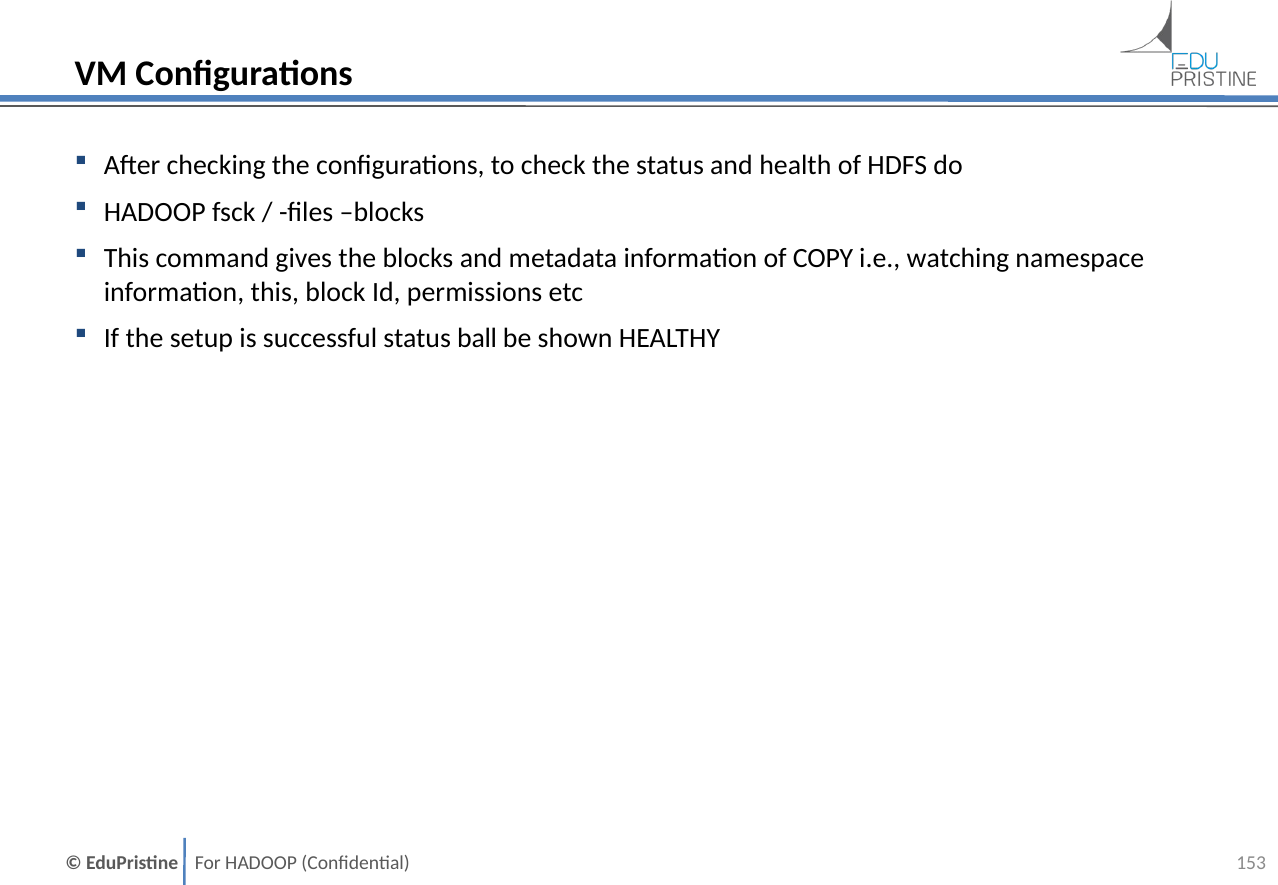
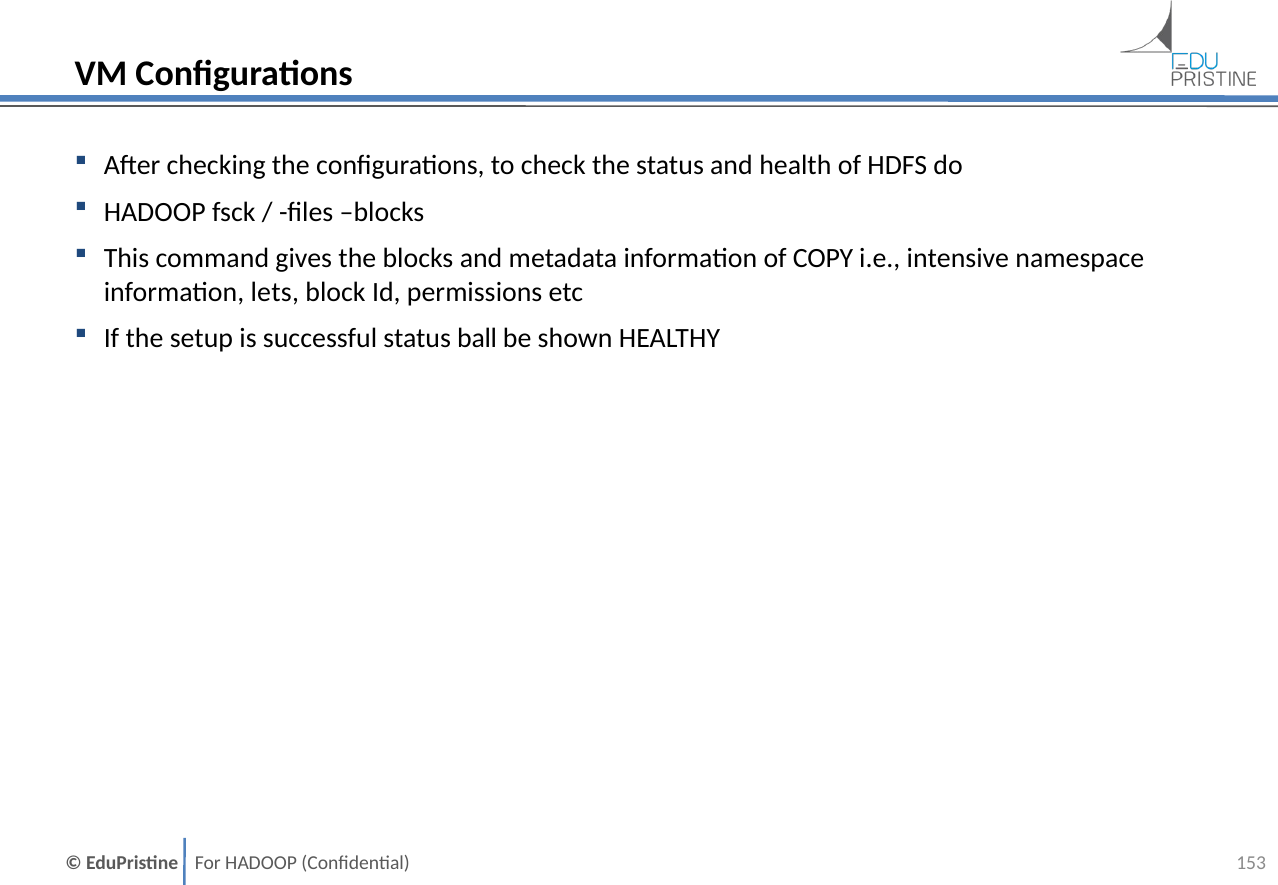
watching: watching -> intensive (958, 259)
information this: this -> lets (275, 292)
